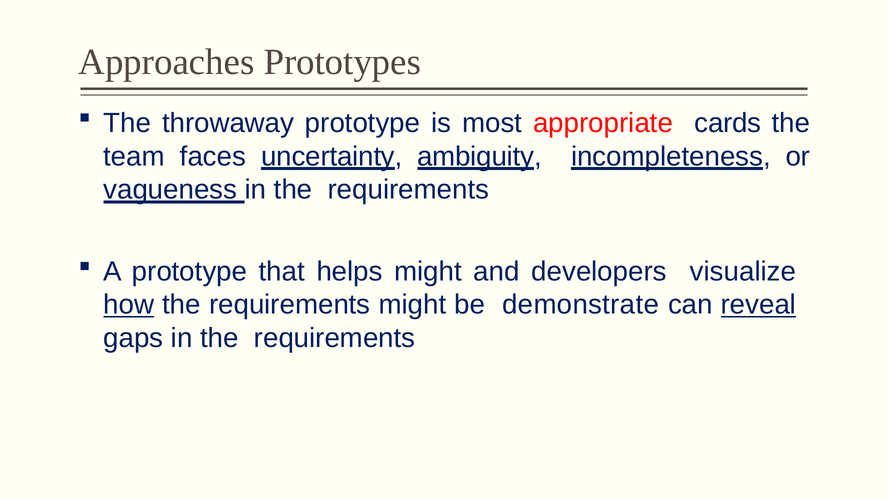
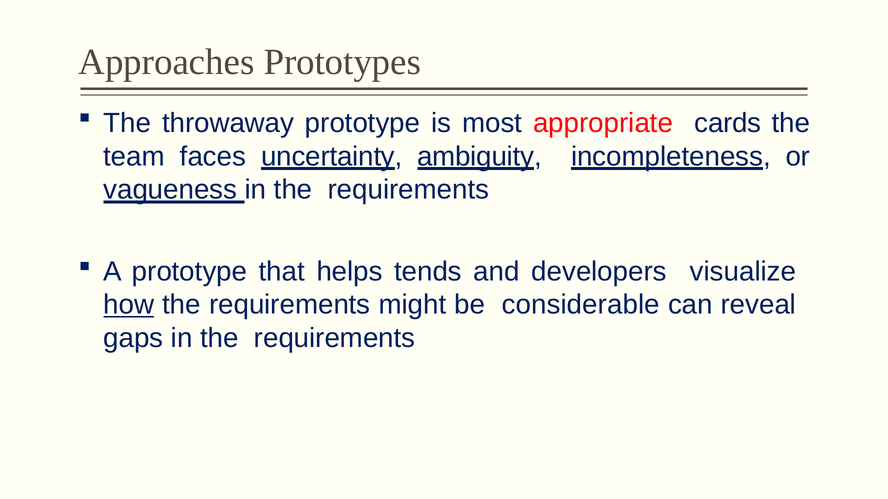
helps might: might -> tends (428, 272)
demonstrate: demonstrate -> considerable (581, 305)
reveal underline: present -> none (758, 305)
